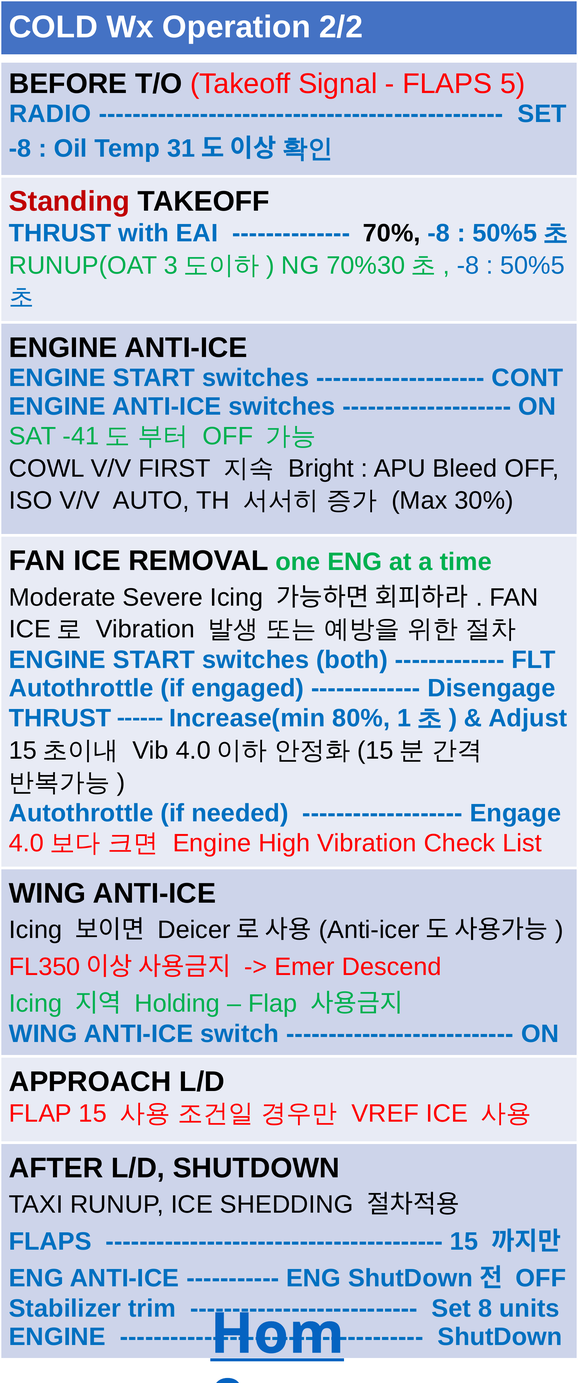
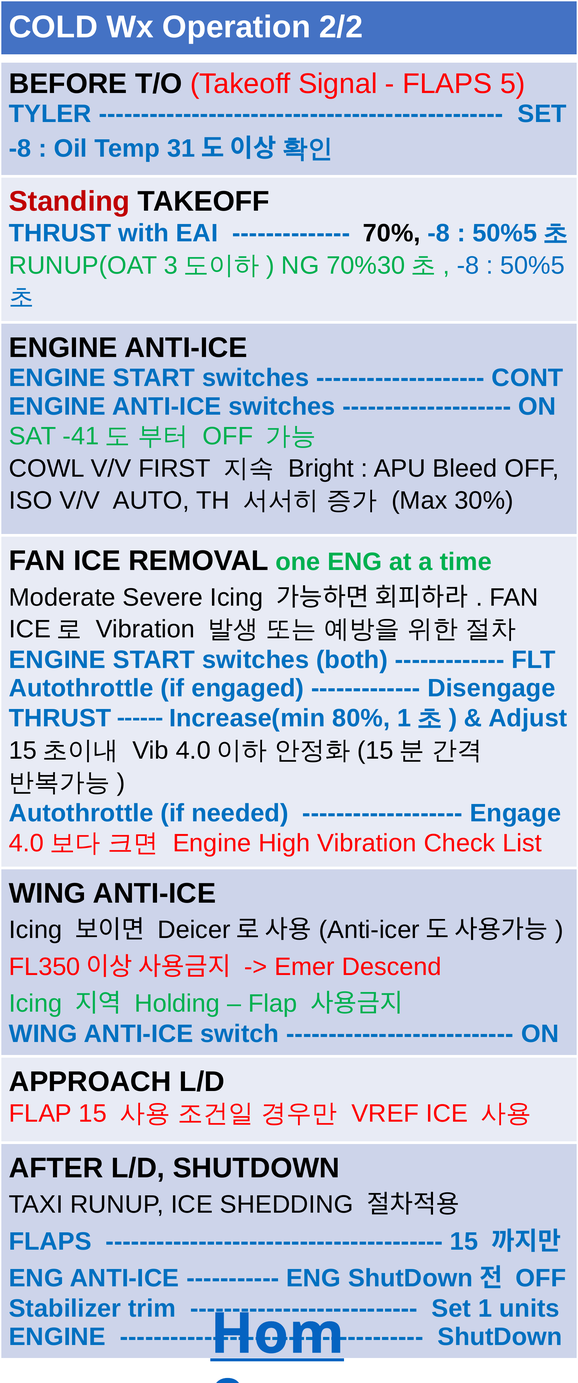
RADIO: RADIO -> TYLER (50, 114)
8: 8 -> 1 (485, 1308)
